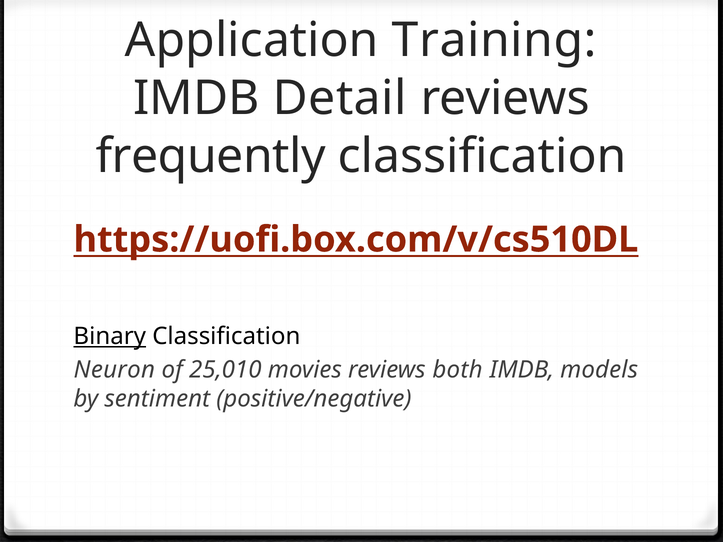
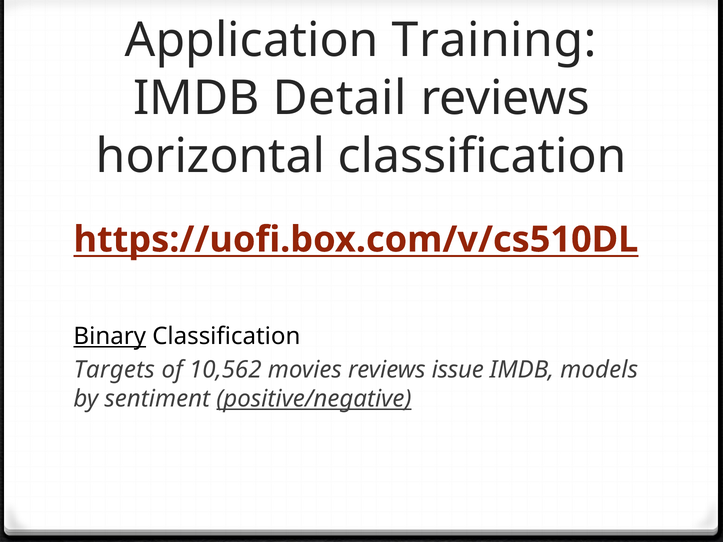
frequently: frequently -> horizontal (211, 156)
Neuron: Neuron -> Targets (114, 370)
25,010: 25,010 -> 10,562 (225, 370)
both: both -> issue (458, 370)
positive/negative underline: none -> present (314, 399)
